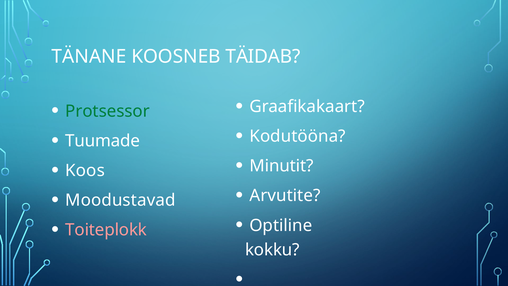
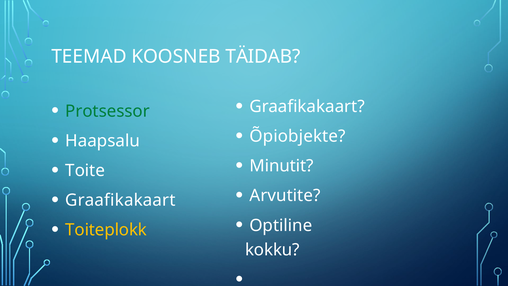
TÄNANE: TÄNANE -> TEEMAD (89, 56)
Kodutööna: Kodutööna -> Õpiobjekte (298, 136)
Tuumade: Tuumade -> Haapsalu (103, 141)
Koos: Koos -> Toite (85, 170)
Moodustavad: Moodustavad -> Graafikakaart (120, 200)
Toiteplokk colour: pink -> yellow (106, 230)
